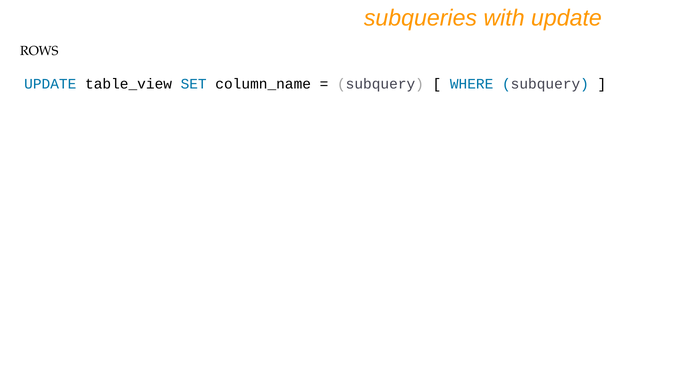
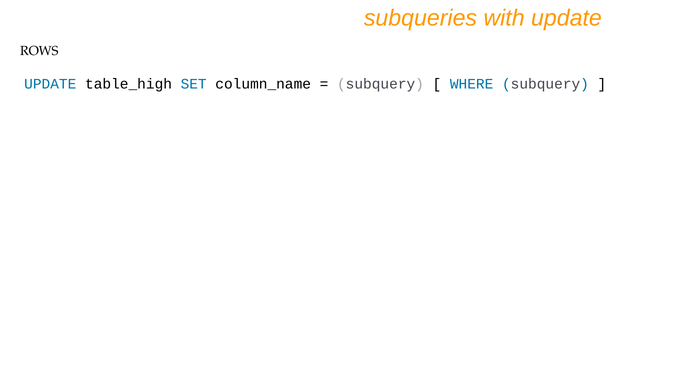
table_view: table_view -> table_high (129, 84)
